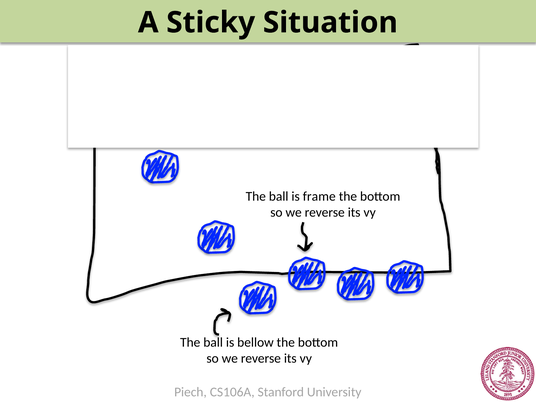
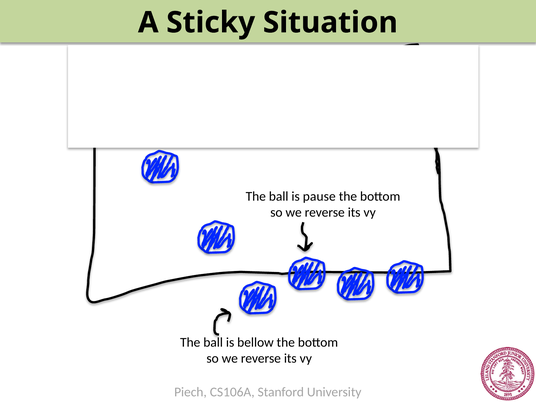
frame: frame -> pause (319, 196)
